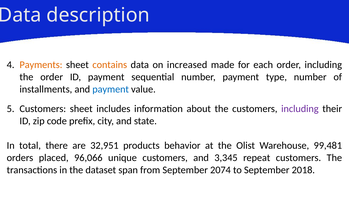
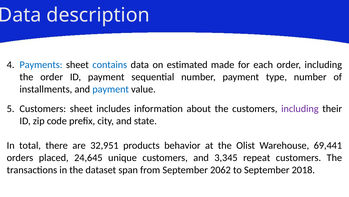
Payments colour: orange -> blue (41, 65)
contains colour: orange -> blue (110, 65)
increased: increased -> estimated (187, 65)
99,481: 99,481 -> 69,441 (328, 145)
96,066: 96,066 -> 24,645 (88, 157)
2074: 2074 -> 2062 (220, 169)
